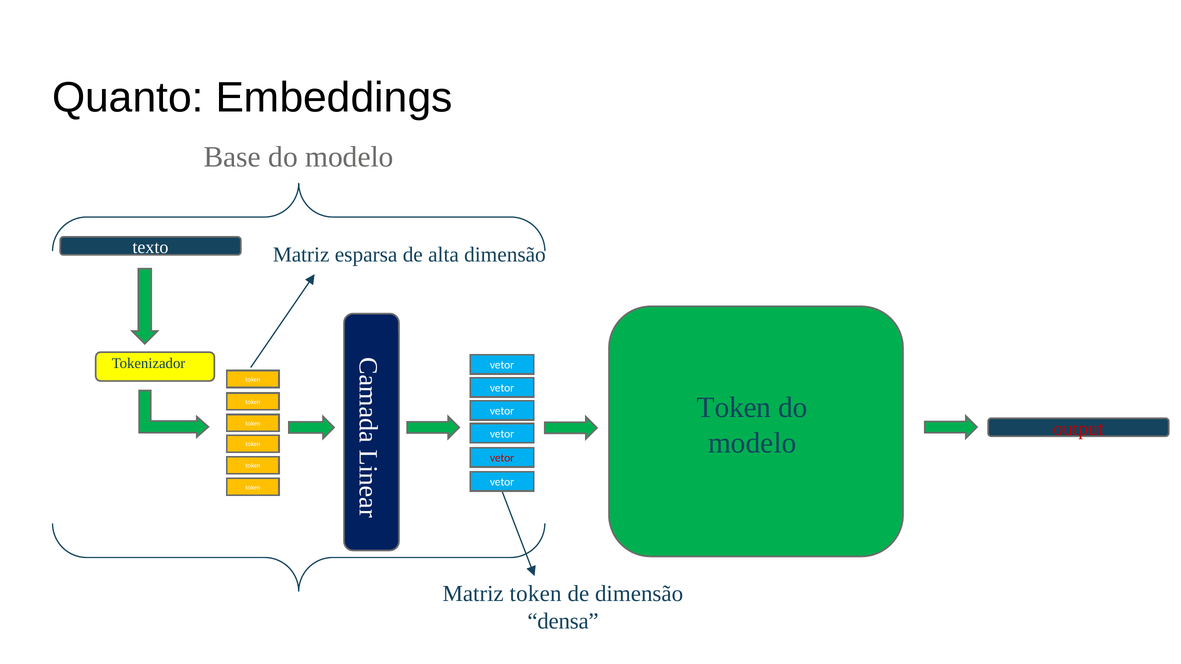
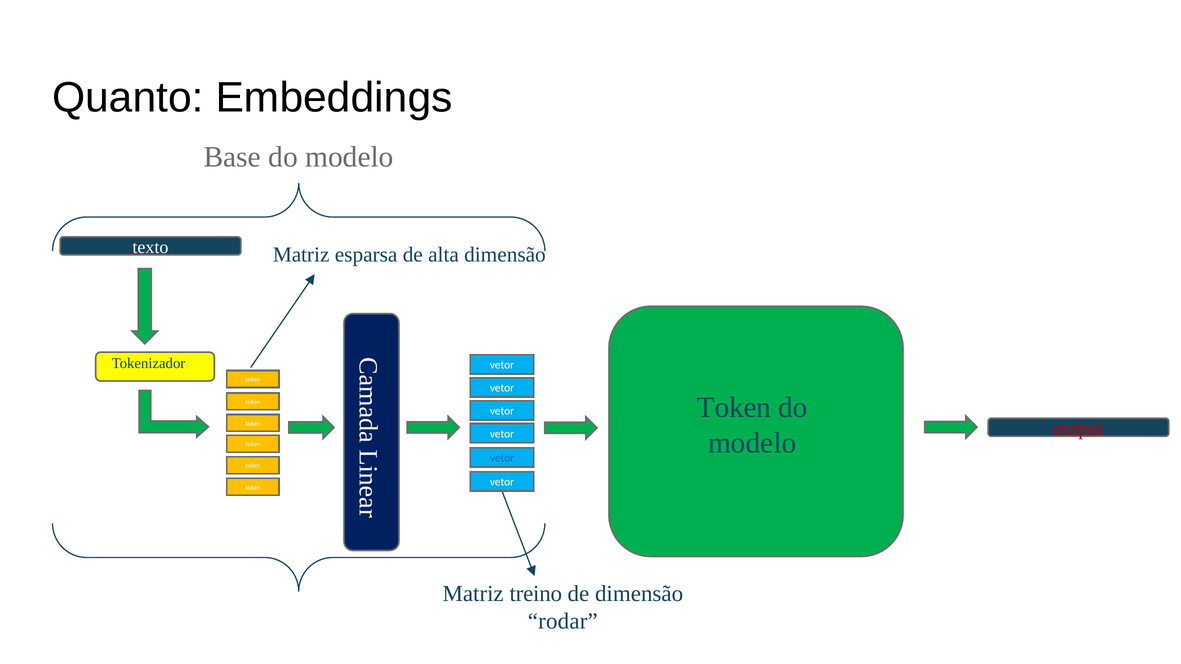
vetor colour: red -> blue (502, 458)
Matriz token: token -> treino (536, 594)
densa: densa -> rodar (563, 622)
